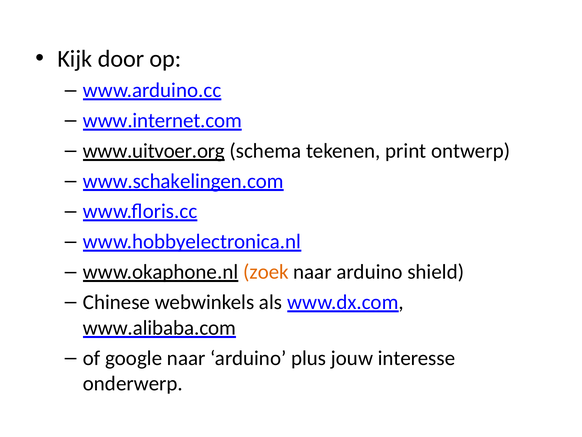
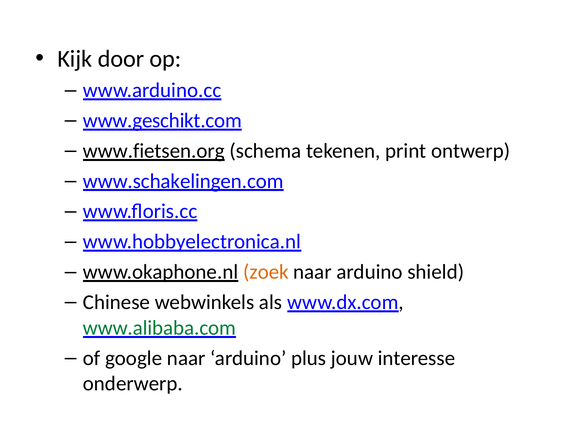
www.internet.com: www.internet.com -> www.geschikt.com (162, 120)
www.uitvoer.org: www.uitvoer.org -> www.fietsen.org (154, 151)
www.alibaba.com colour: black -> green (159, 328)
